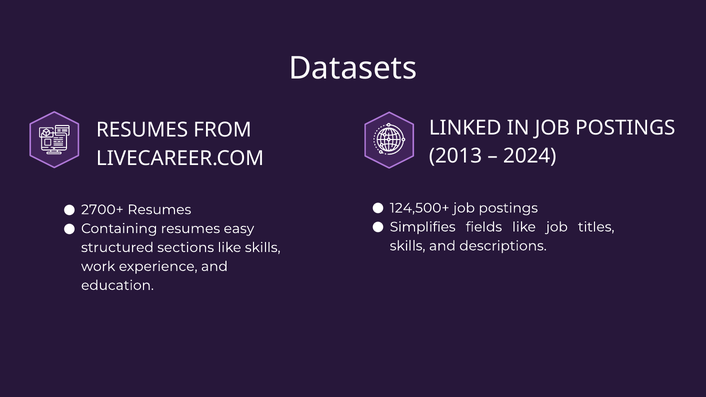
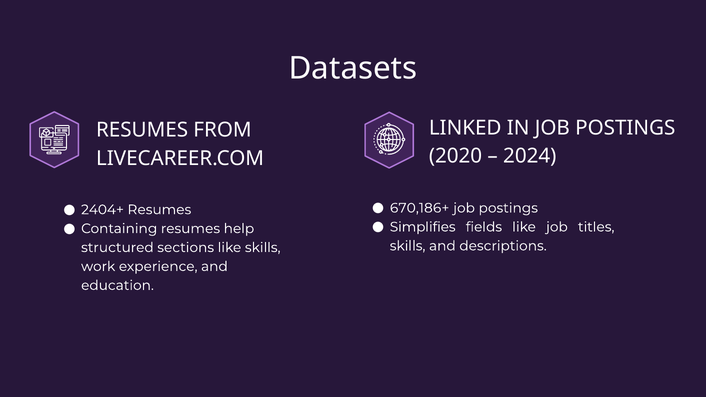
2013: 2013 -> 2020 (456, 156)
124,500+: 124,500+ -> 670,186+ (420, 208)
2700+: 2700+ -> 2404+ (102, 210)
easy: easy -> help (239, 229)
